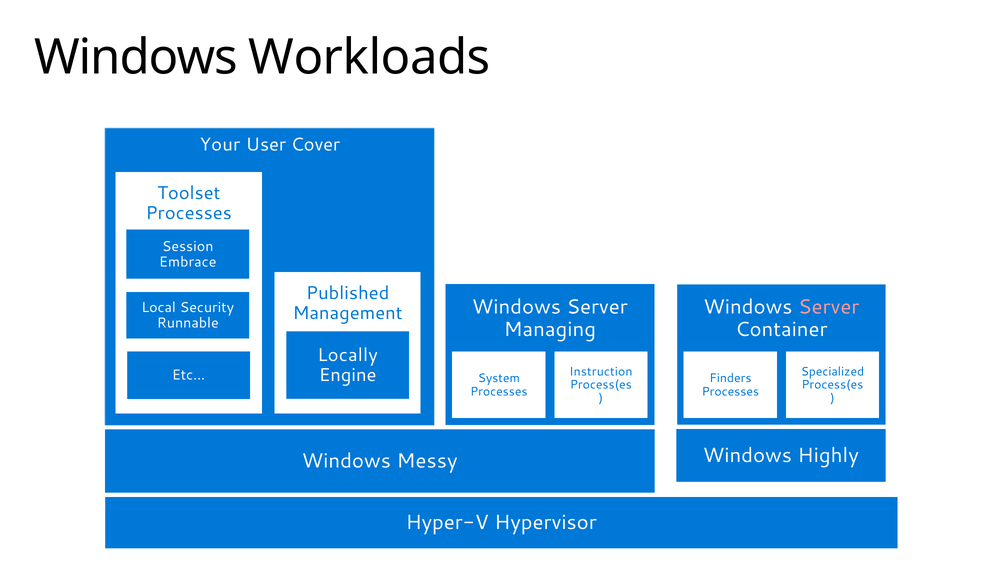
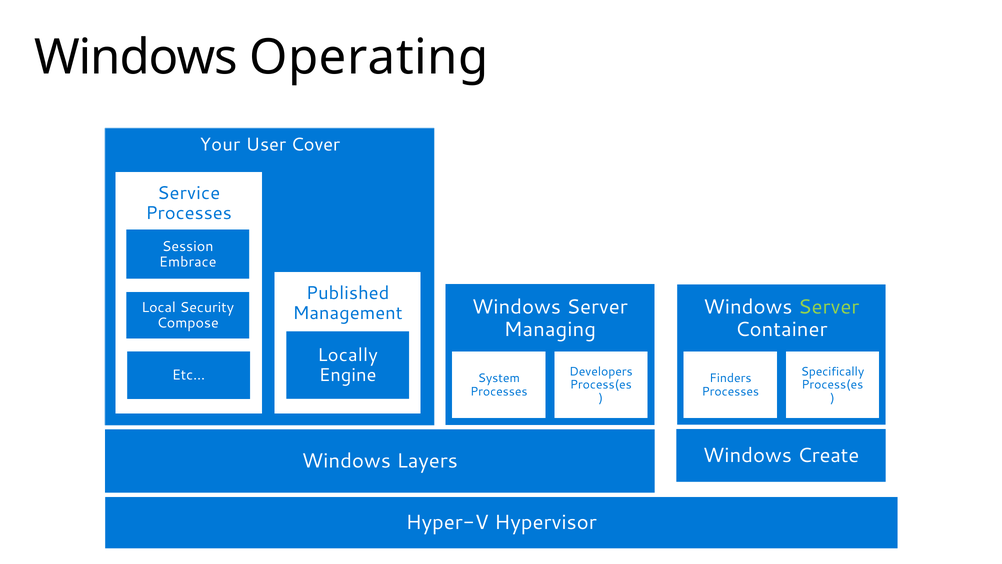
Workloads: Workloads -> Operating (369, 58)
Toolset: Toolset -> Service (189, 193)
Server colour: pink -> light green (829, 307)
Runnable: Runnable -> Compose (188, 323)
Instruction: Instruction -> Developers (601, 371)
Specialized: Specialized -> Specifically (832, 371)
Highly: Highly -> Create (828, 455)
Messy: Messy -> Layers (427, 461)
